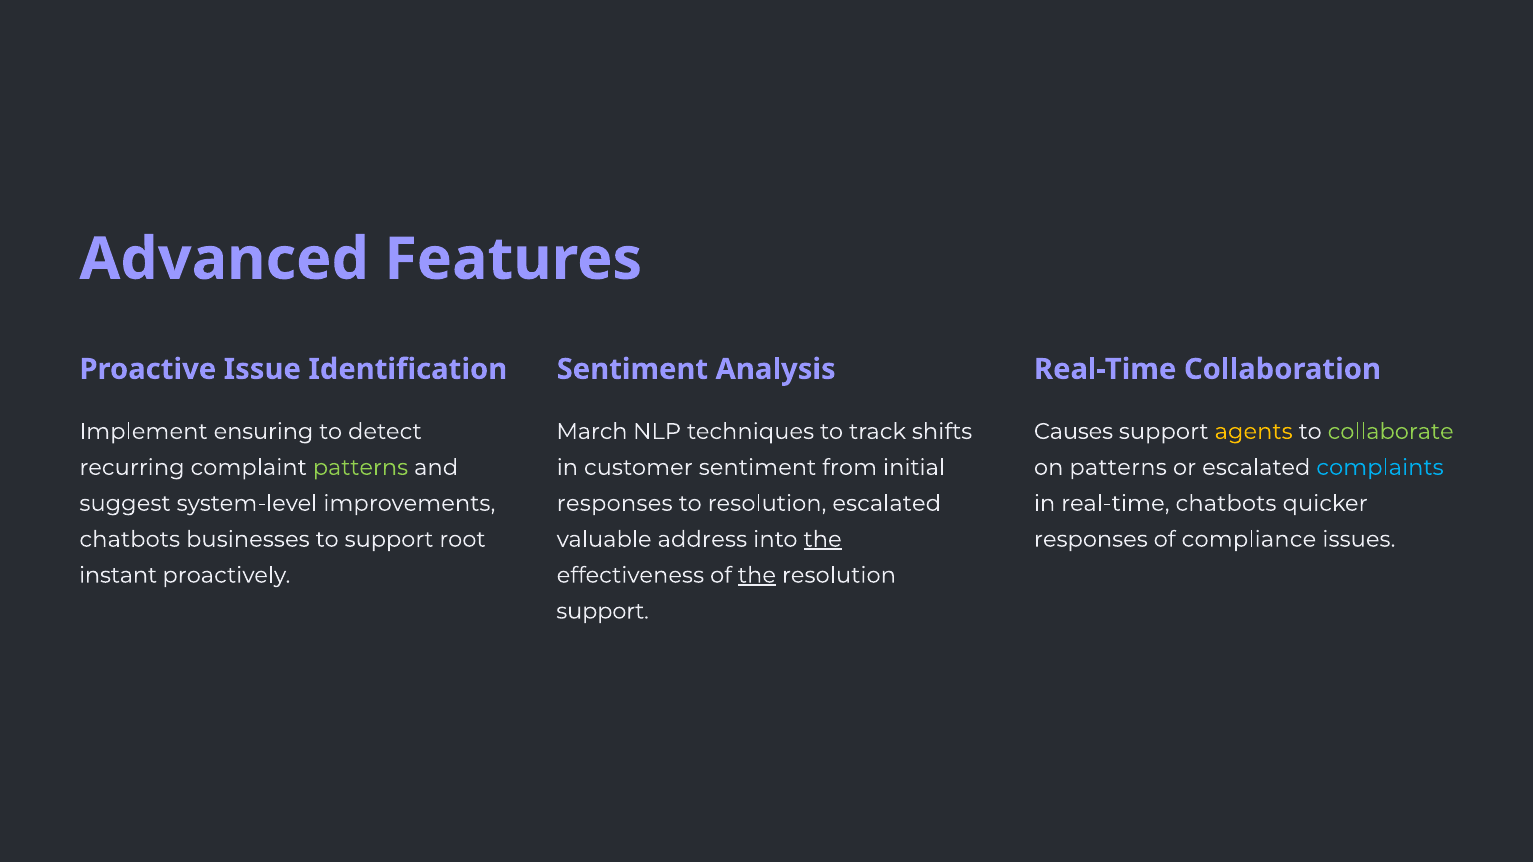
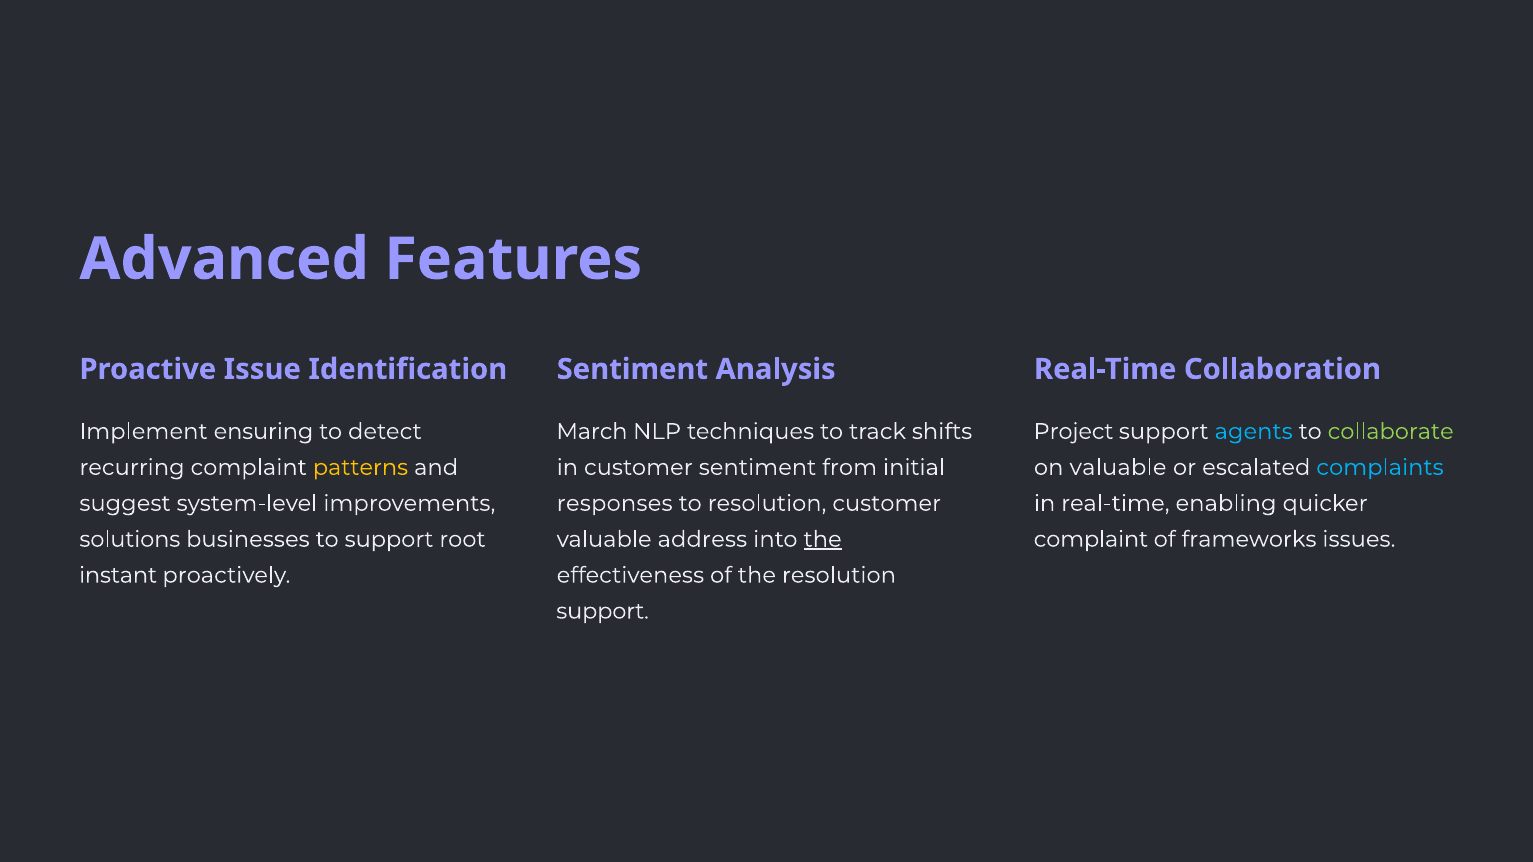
Causes: Causes -> Project (1073, 432)
agents colour: yellow -> light blue (1254, 432)
patterns colour: light green -> yellow (360, 468)
on patterns: patterns -> valuable (1118, 468)
resolution escalated: escalated -> customer (887, 504)
real-time chatbots: chatbots -> enabling (1226, 504)
chatbots: chatbots -> solutions (130, 539)
responses: responses -> complaint (1091, 539)
compliance: compliance -> frameworks (1249, 539)
the underline: present -> none (757, 575)
